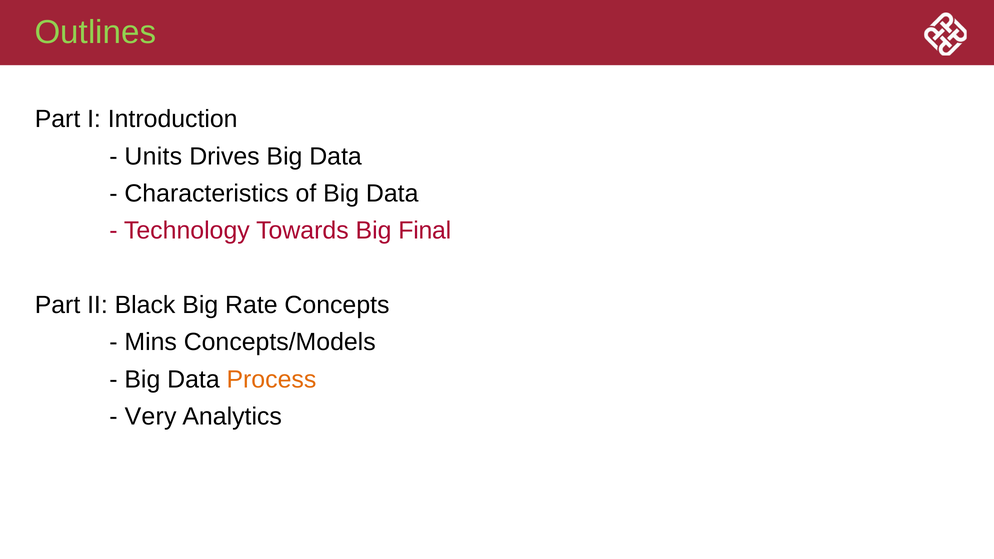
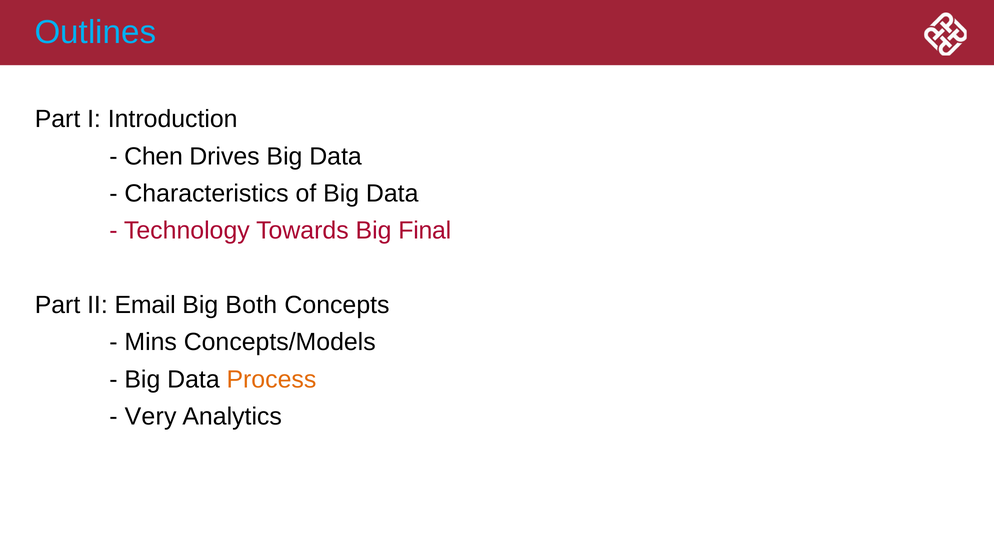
Outlines colour: light green -> light blue (95, 32)
Units: Units -> Chen (154, 156)
Black: Black -> Email (145, 305)
Rate: Rate -> Both (251, 305)
